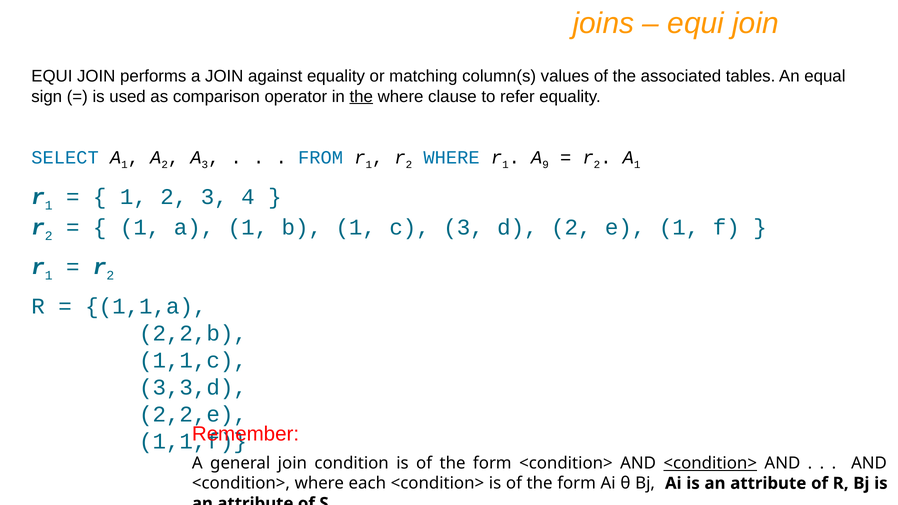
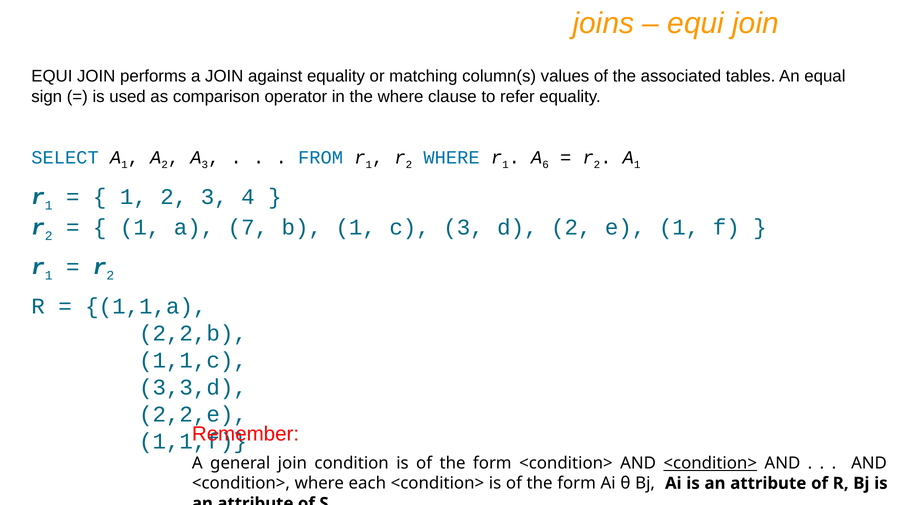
the underline: present -> none (361, 97)
9: 9 -> 6 (546, 165)
1 a 1: 1 -> 7 (248, 227)
